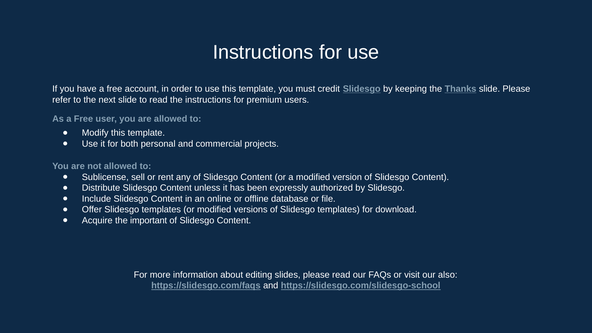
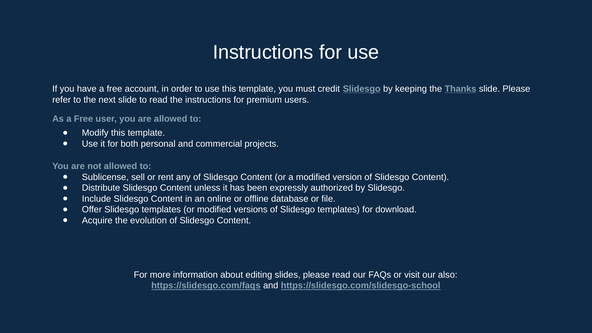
important: important -> evolution (149, 221)
